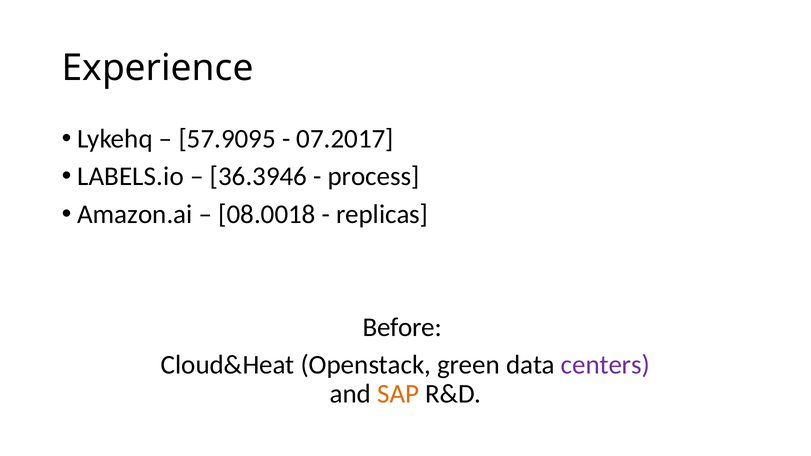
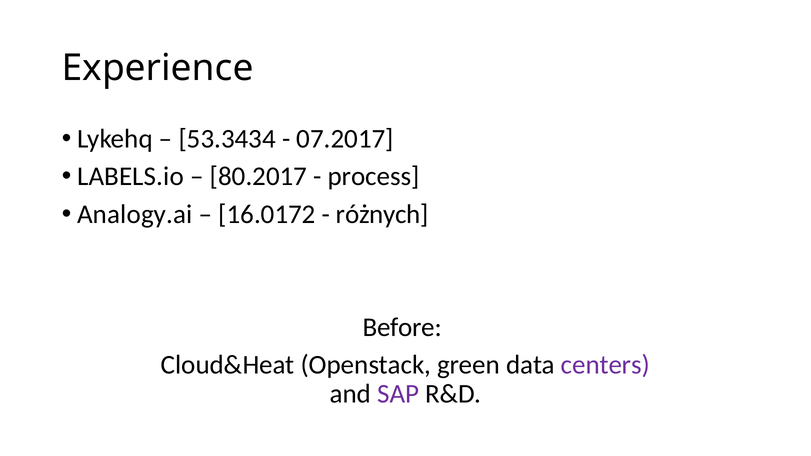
57.9095: 57.9095 -> 53.3434 (227, 139)
36.3946: 36.3946 -> 80.2017 (259, 177)
Amazon.ai: Amazon.ai -> Analogy.ai (135, 214)
08.0018: 08.0018 -> 16.0172 (267, 214)
replicas: replicas -> różnych (382, 214)
SAP colour: orange -> purple (398, 394)
